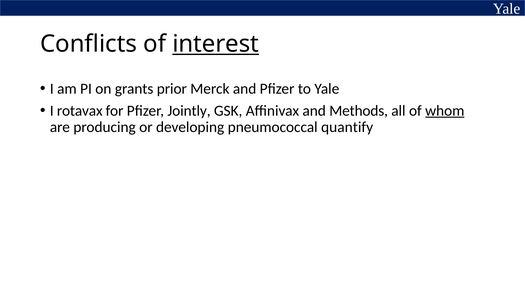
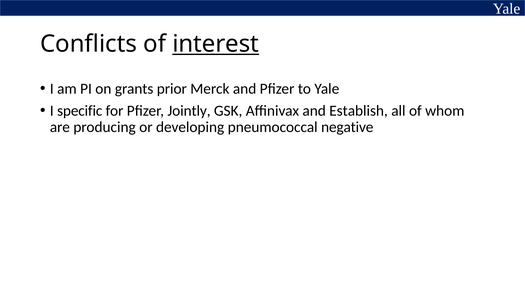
rotavax: rotavax -> specific (80, 111)
Methods: Methods -> Establish (359, 111)
whom underline: present -> none (445, 111)
quantify: quantify -> negative (347, 127)
